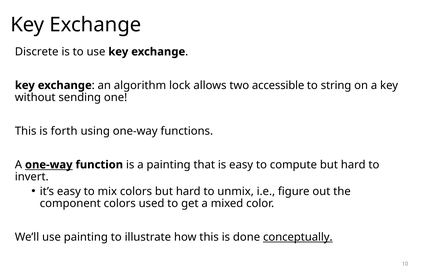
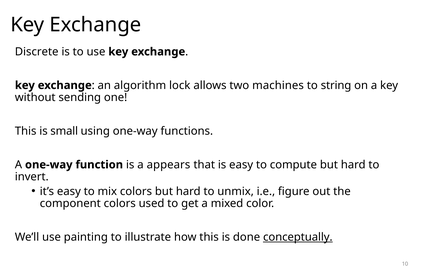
accessible: accessible -> machines (278, 85)
forth: forth -> small (64, 131)
one-way underline: present -> none (49, 165)
a painting: painting -> appears (168, 165)
